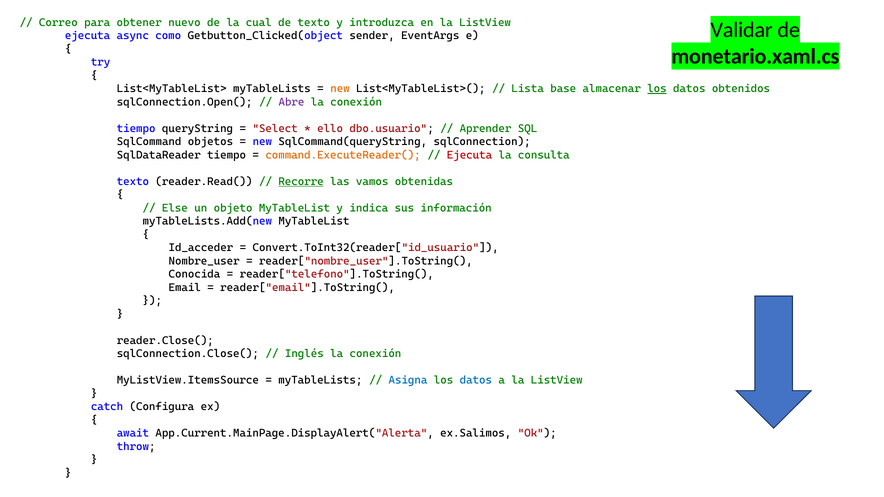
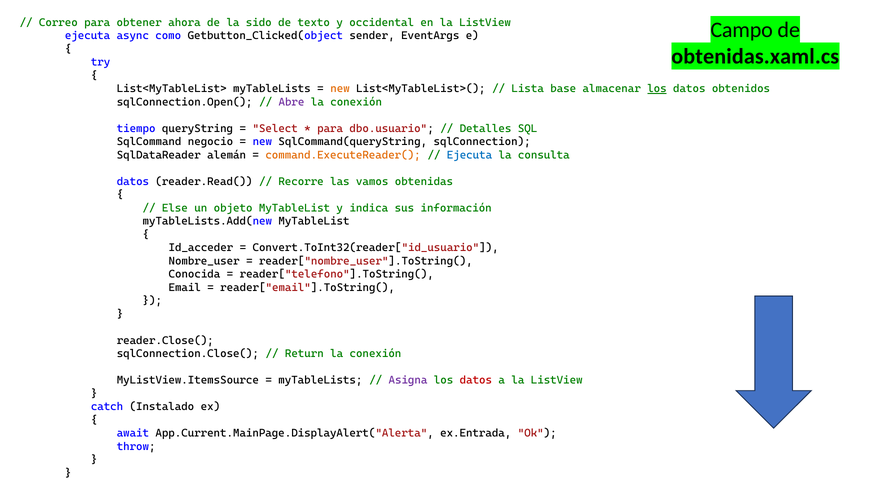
nuevo: nuevo -> ahora (184, 22)
cual: cual -> sido (259, 22)
introduzca: introduzca -> occidental (382, 22)
Validar: Validar -> Campo (742, 30)
monetario.xaml.cs: monetario.xaml.cs -> obtenidas.xaml.cs (755, 56)
ello: ello -> para (330, 129)
Aprender: Aprender -> Detalles (485, 129)
objetos: objetos -> negocio (210, 142)
SqlDataReader tiempo: tiempo -> alemán (227, 155)
Ejecuta colour: red -> blue (469, 155)
texto: texto -> datos (133, 182)
Recorre underline: present -> none (301, 182)
Inglés: Inglés -> Return (304, 354)
Asigna colour: blue -> purple (408, 380)
datos colour: blue -> red (476, 380)
Configura: Configura -> Instalado (162, 407)
ex.Salimos: ex.Salimos -> ex.Entrada (476, 433)
